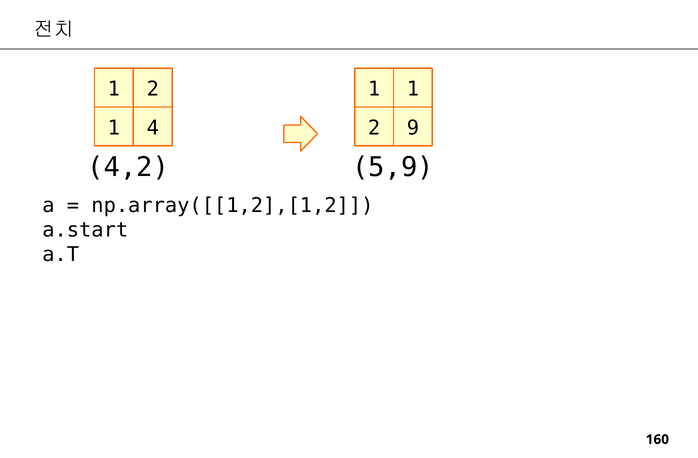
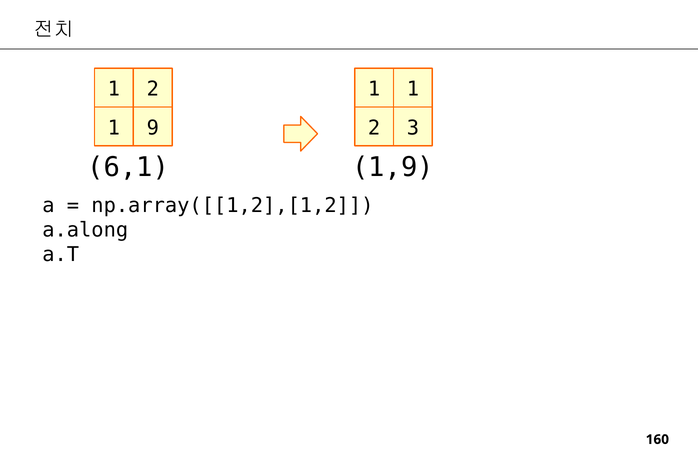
4: 4 -> 9 (153, 128)
9: 9 -> 3 (413, 128)
4,2: 4,2 -> 6,1 (128, 167)
5,9: 5,9 -> 1,9 (393, 167)
a.start: a.start -> a.along (85, 230)
